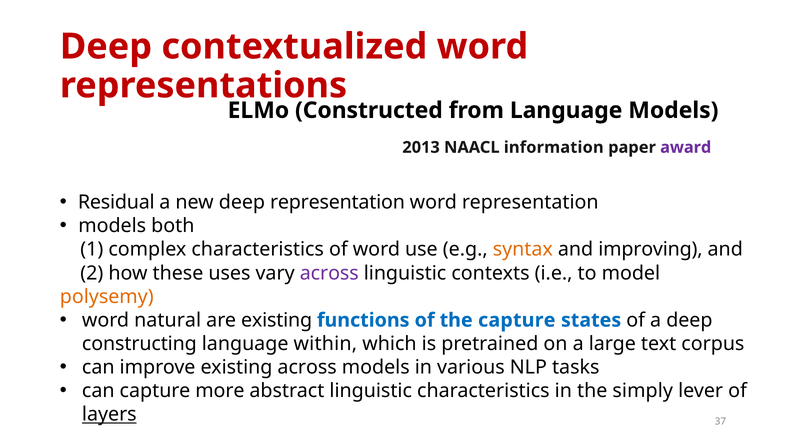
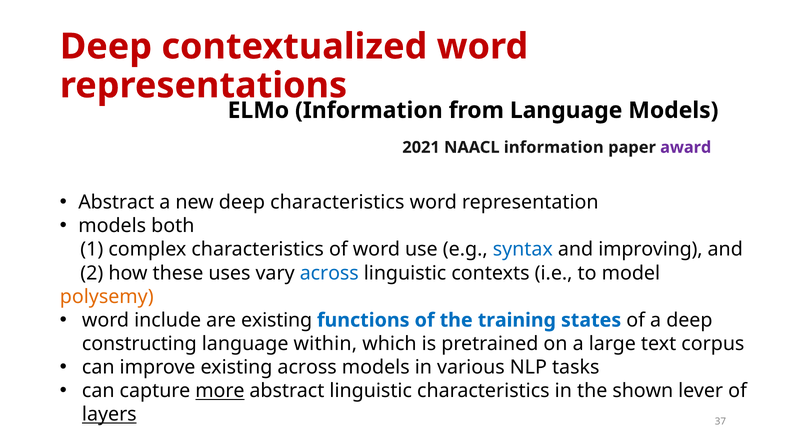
Constructed: Constructed -> Information (369, 110)
2013: 2013 -> 2021 (421, 147)
Residual: Residual -> Abstract (116, 202)
deep representation: representation -> characteristics (337, 202)
syntax colour: orange -> blue (523, 250)
across colour: purple -> blue (329, 273)
natural: natural -> include (168, 320)
the capture: capture -> training (517, 320)
more underline: none -> present (220, 391)
simply: simply -> shown (643, 391)
